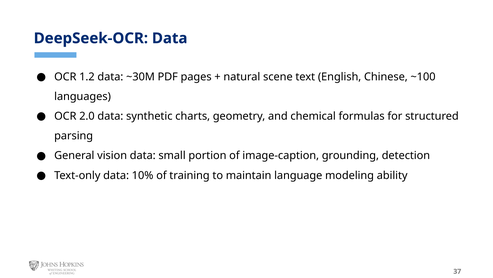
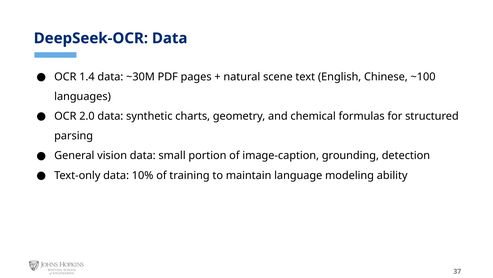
1.2: 1.2 -> 1.4 (87, 77)
